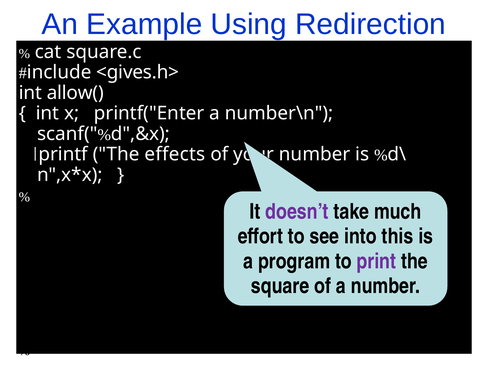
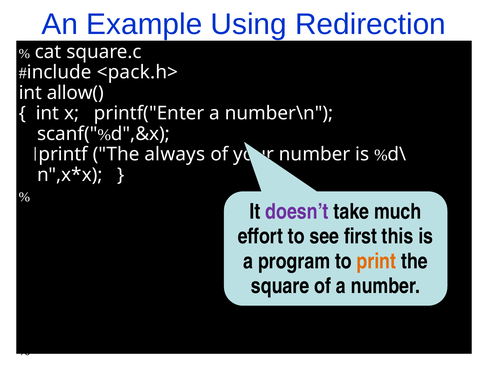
<gives.h>: <gives.h> -> <pack.h> (137, 72)
effects: effects -> always (175, 154)
into: into -> first (361, 236)
print colour: purple -> orange (376, 261)
